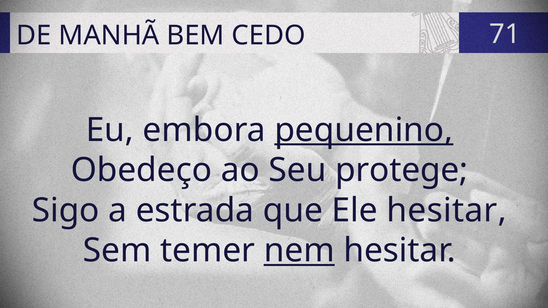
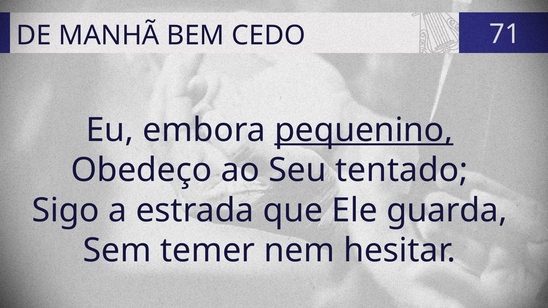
protege: protege -> tentado (402, 170)
Ele hesitar: hesitar -> guarda (447, 210)
nem underline: present -> none (299, 251)
